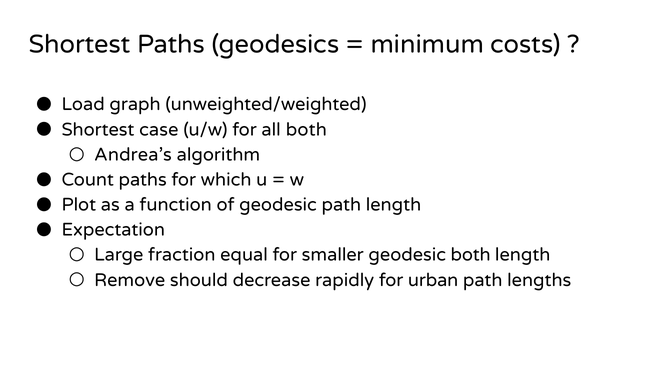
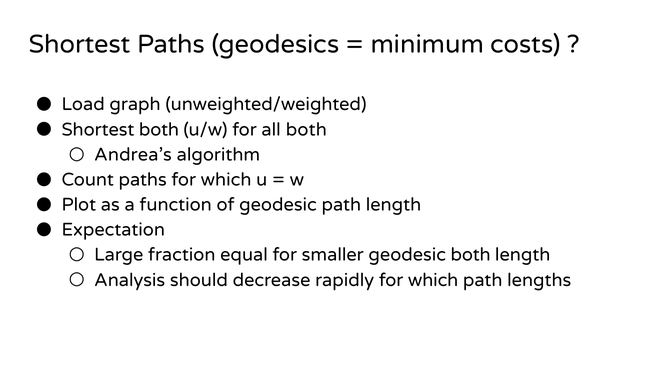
Shortest case: case -> both (159, 129)
Remove: Remove -> Analysis (130, 280)
rapidly for urban: urban -> which (433, 280)
